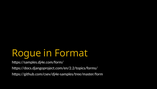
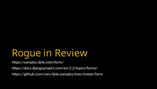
Format: Format -> Review (71, 53)
